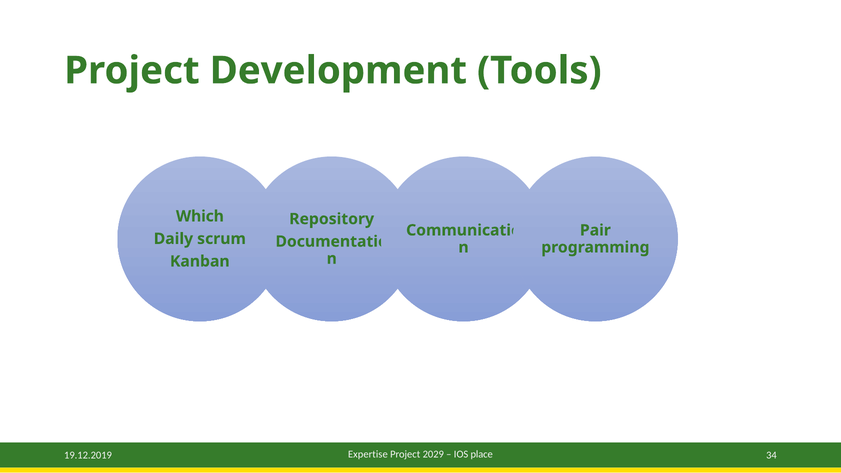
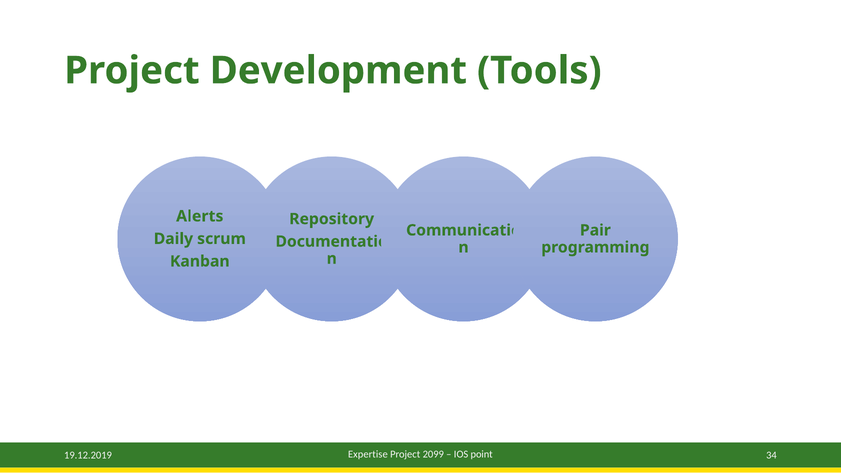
Which: Which -> Alerts (200, 216)
2029: 2029 -> 2099 (433, 454)
place: place -> point (482, 454)
